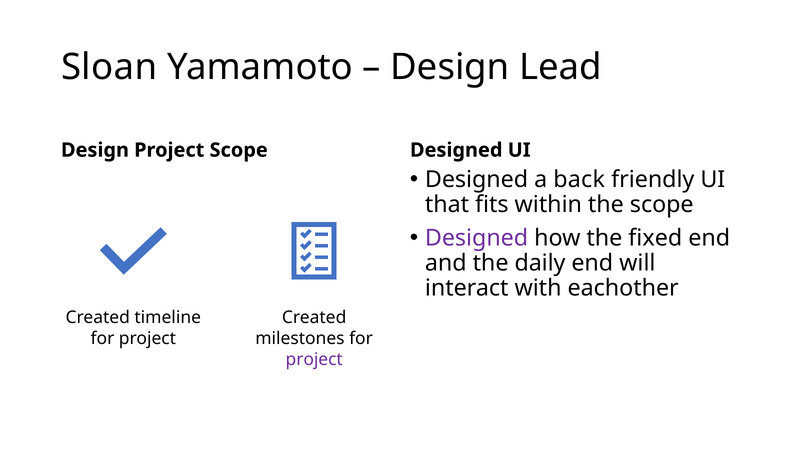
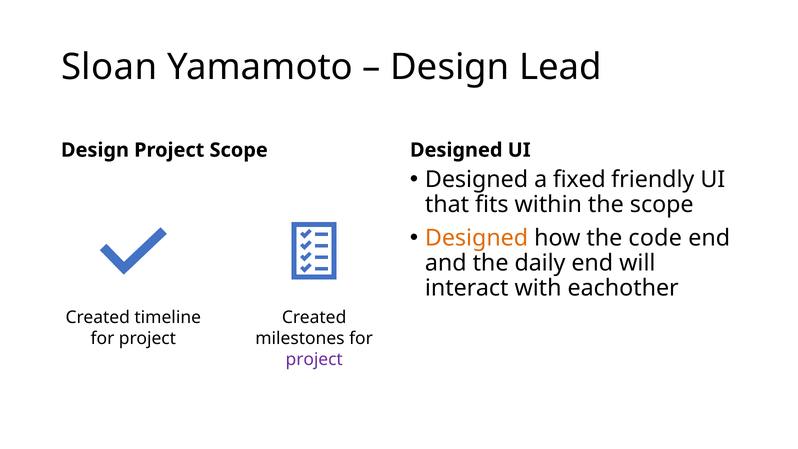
back: back -> fixed (579, 179)
Designed colour: purple -> orange (477, 238)
fixed: fixed -> code (655, 238)
